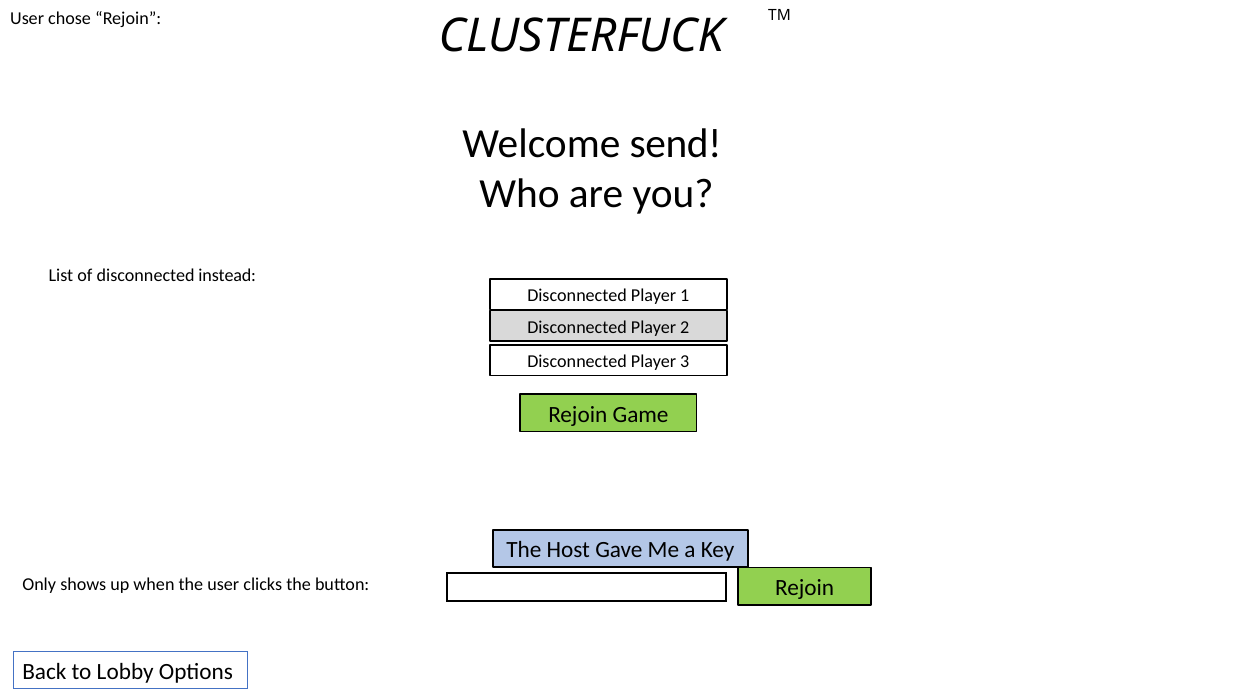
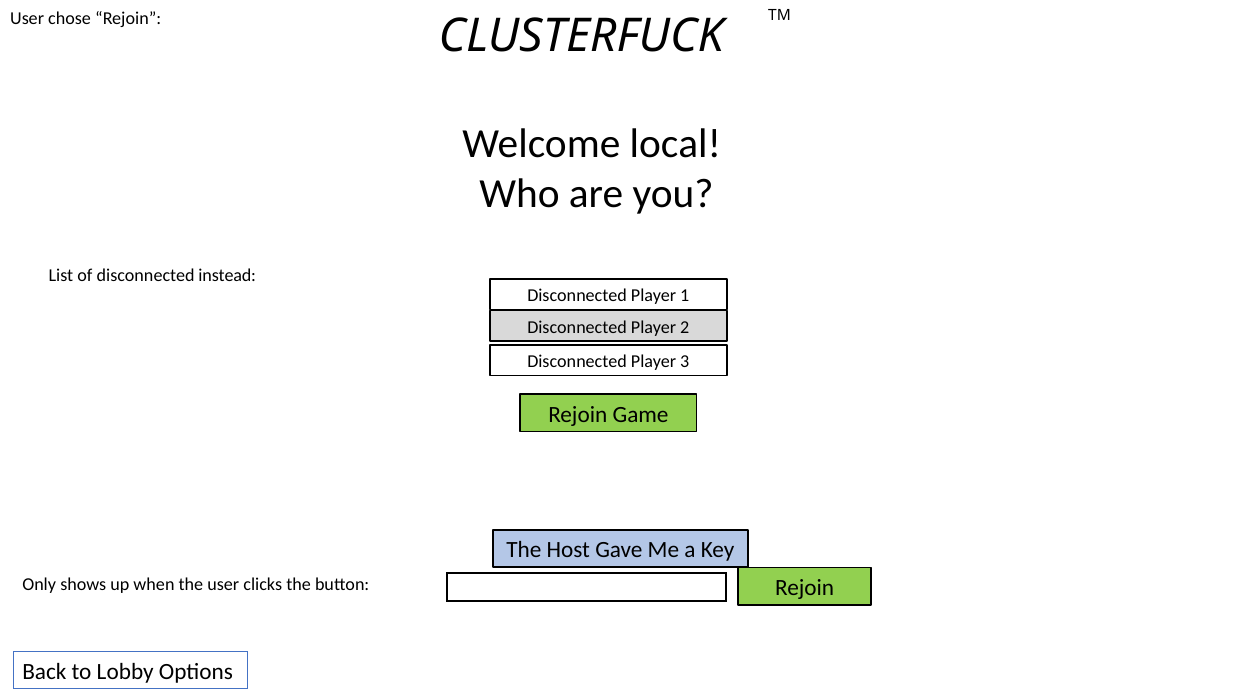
send: send -> local (675, 144)
